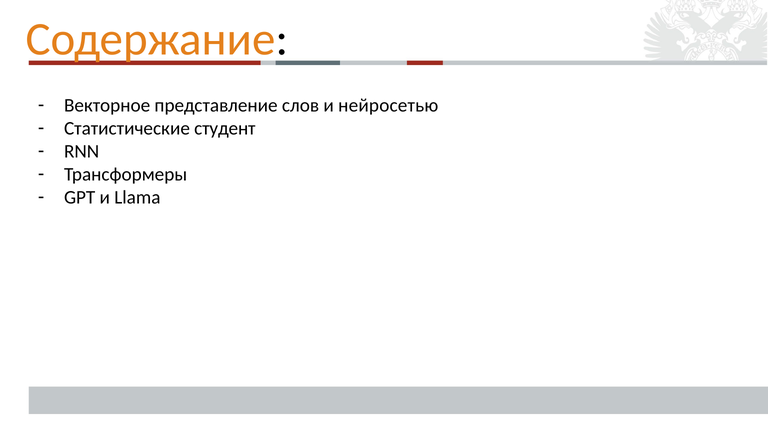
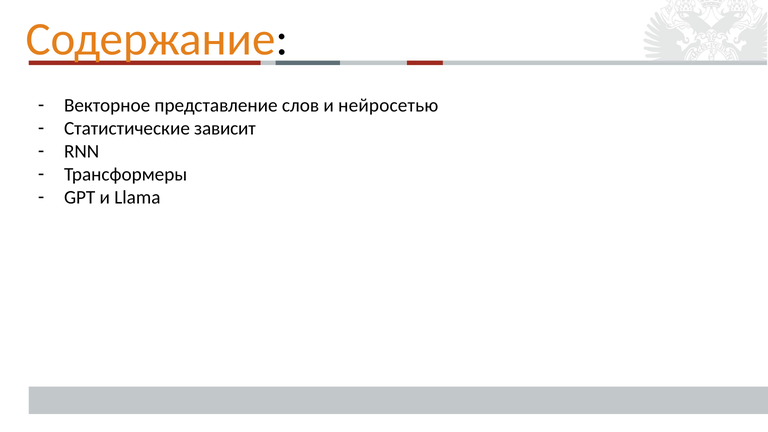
студент: студент -> зависит (225, 128)
